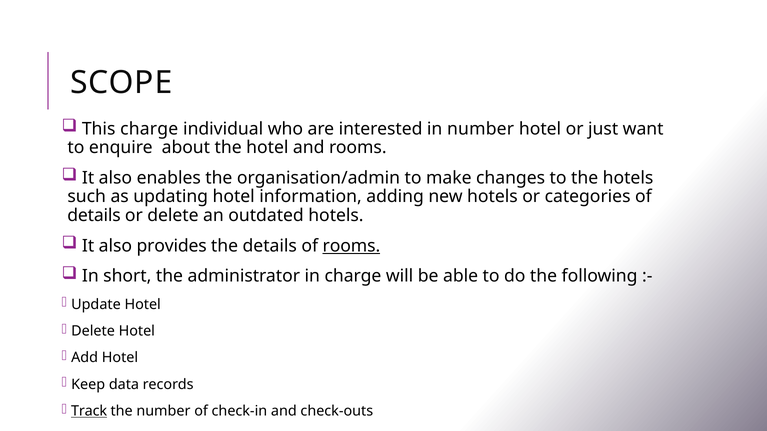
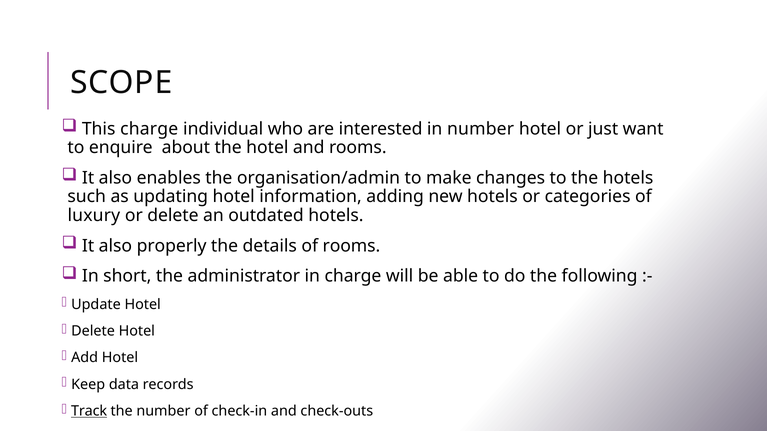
details: details -> luxury (94, 216)
provides: provides -> properly (172, 246)
rooms underline: present -> none (351, 246)
